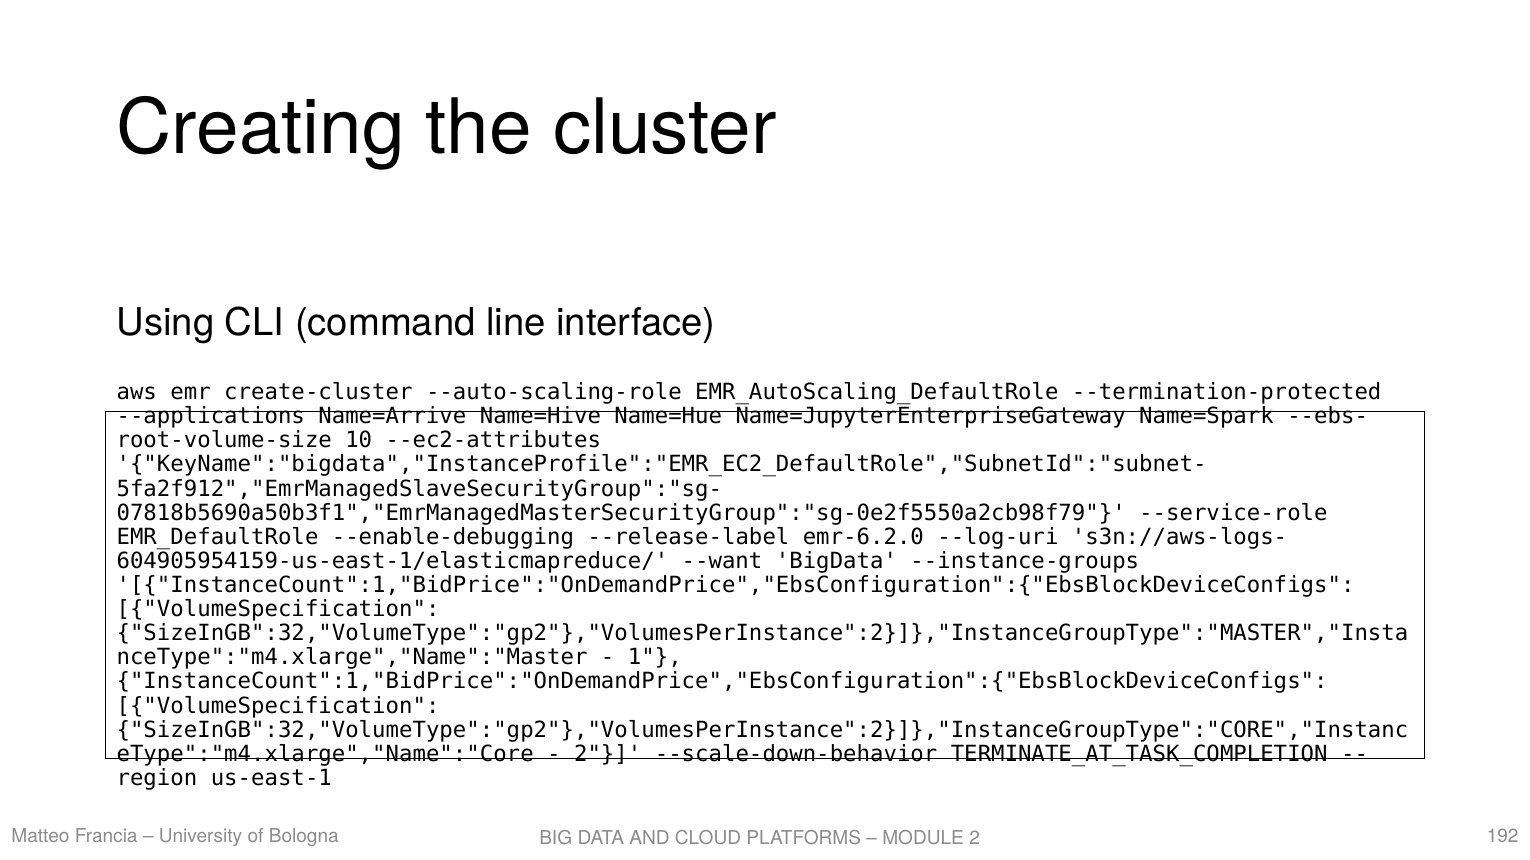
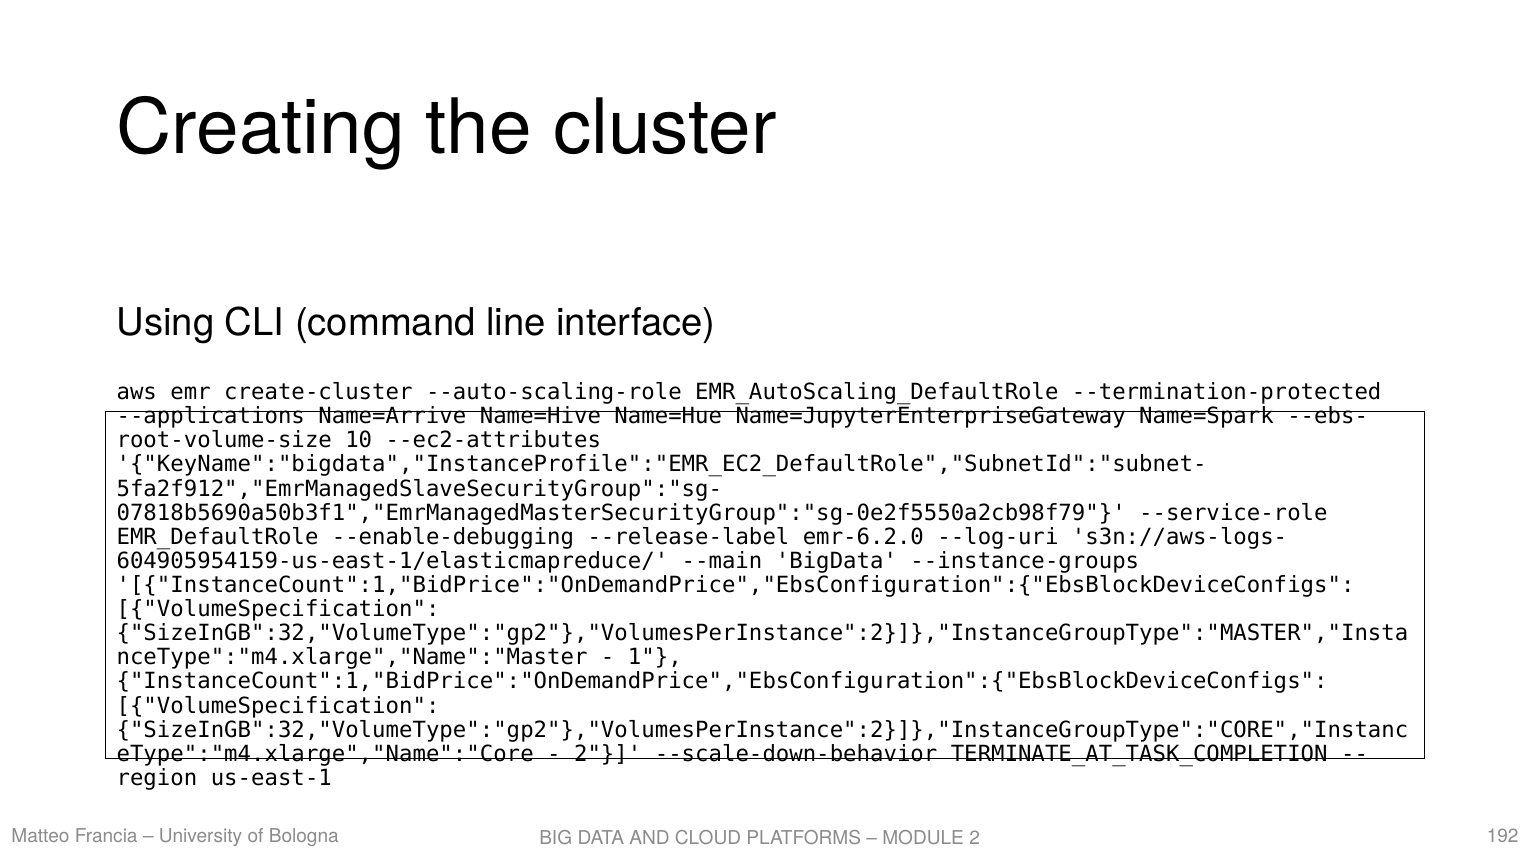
--want: --want -> --main (722, 561)
